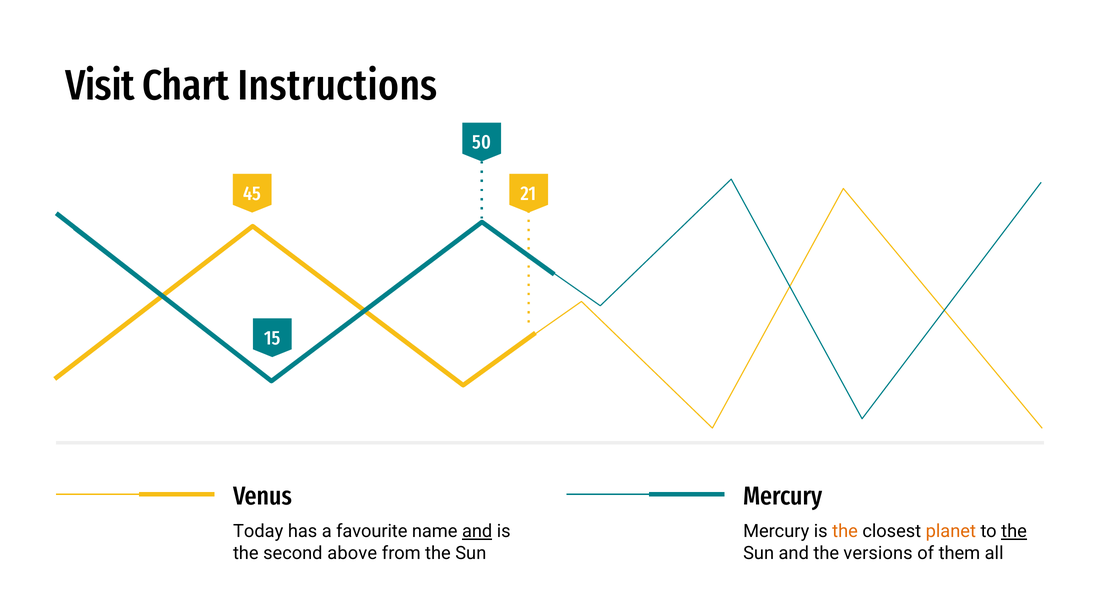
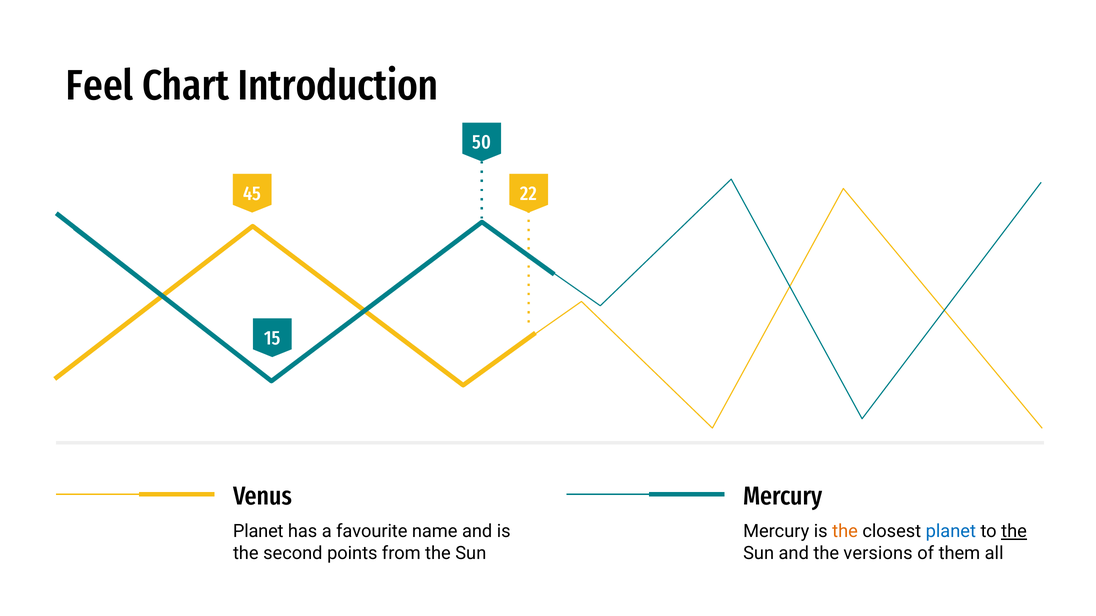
Visit: Visit -> Feel (100, 86)
Instructions: Instructions -> Introduction (338, 86)
21: 21 -> 22 (529, 194)
Today: Today -> Planet (258, 532)
and underline: present -> none (477, 532)
planet colour: orange -> blue (951, 532)
above: above -> points (352, 554)
